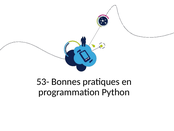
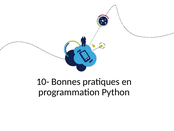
53-: 53- -> 10- (43, 81)
